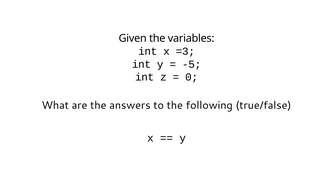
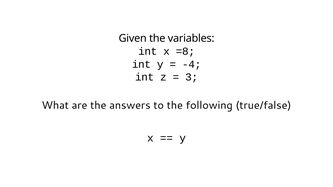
=3: =3 -> =8 (185, 51)
-5: -5 -> -4 (192, 64)
0: 0 -> 3 (192, 77)
